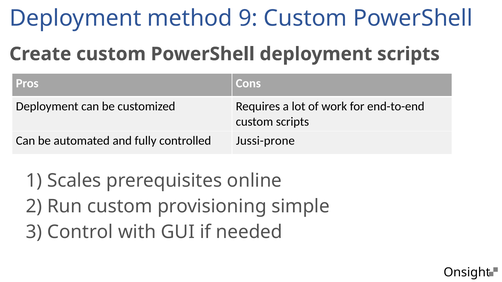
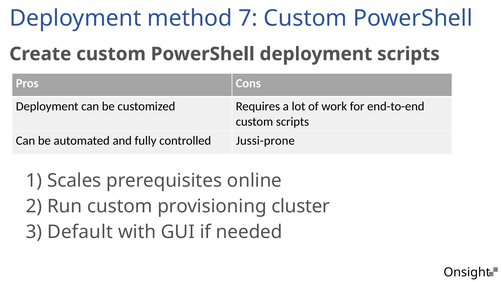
9: 9 -> 7 (248, 18)
simple: simple -> cluster (301, 207)
Control: Control -> Default (80, 232)
